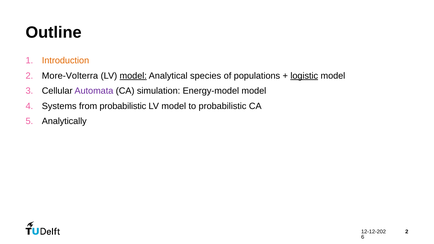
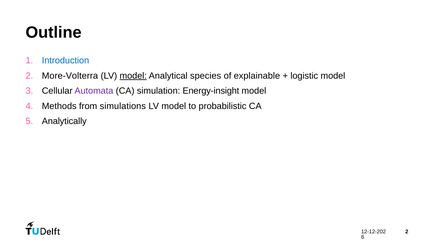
Introduction colour: orange -> blue (66, 61)
populations: populations -> explainable (257, 76)
logistic underline: present -> none (304, 76)
Energy-model: Energy-model -> Energy-insight (211, 91)
Systems: Systems -> Methods (59, 106)
from probabilistic: probabilistic -> simulations (123, 106)
